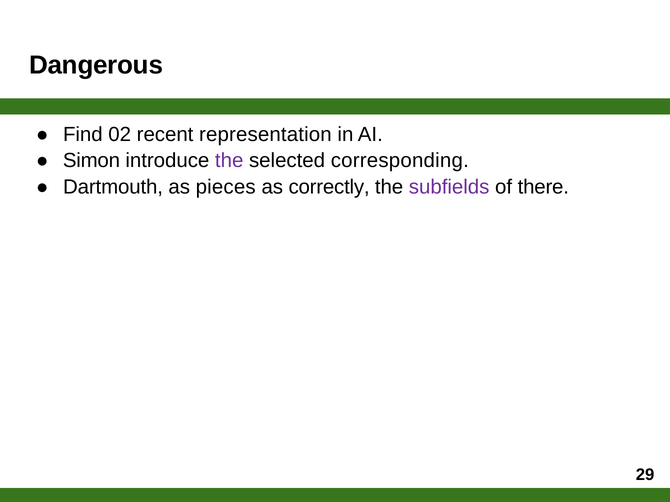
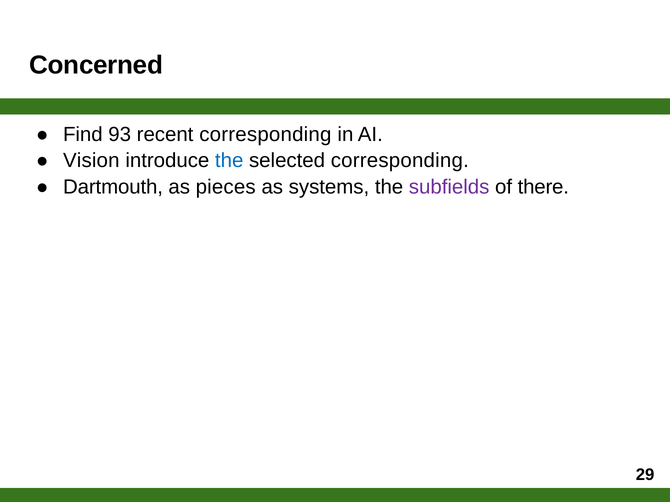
Dangerous: Dangerous -> Concerned (96, 65)
02: 02 -> 93 (120, 134)
recent representation: representation -> corresponding (265, 134)
Simon: Simon -> Vision (91, 161)
the colour: purple -> blue (229, 161)
correctly: correctly -> systems (329, 187)
